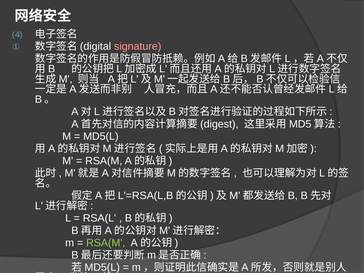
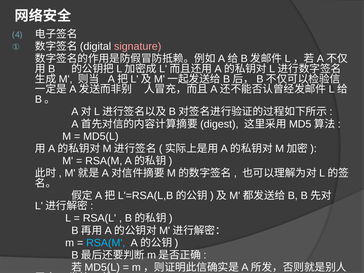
RSA(M colour: light green -> light blue (106, 243)
